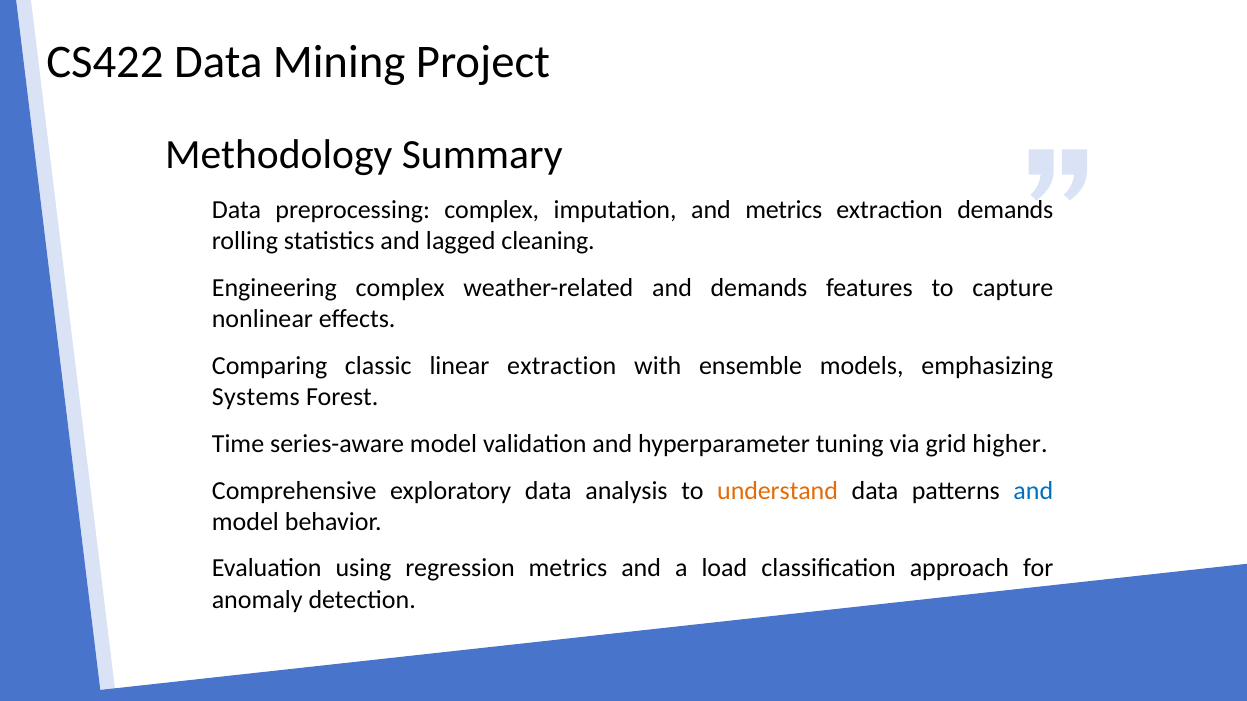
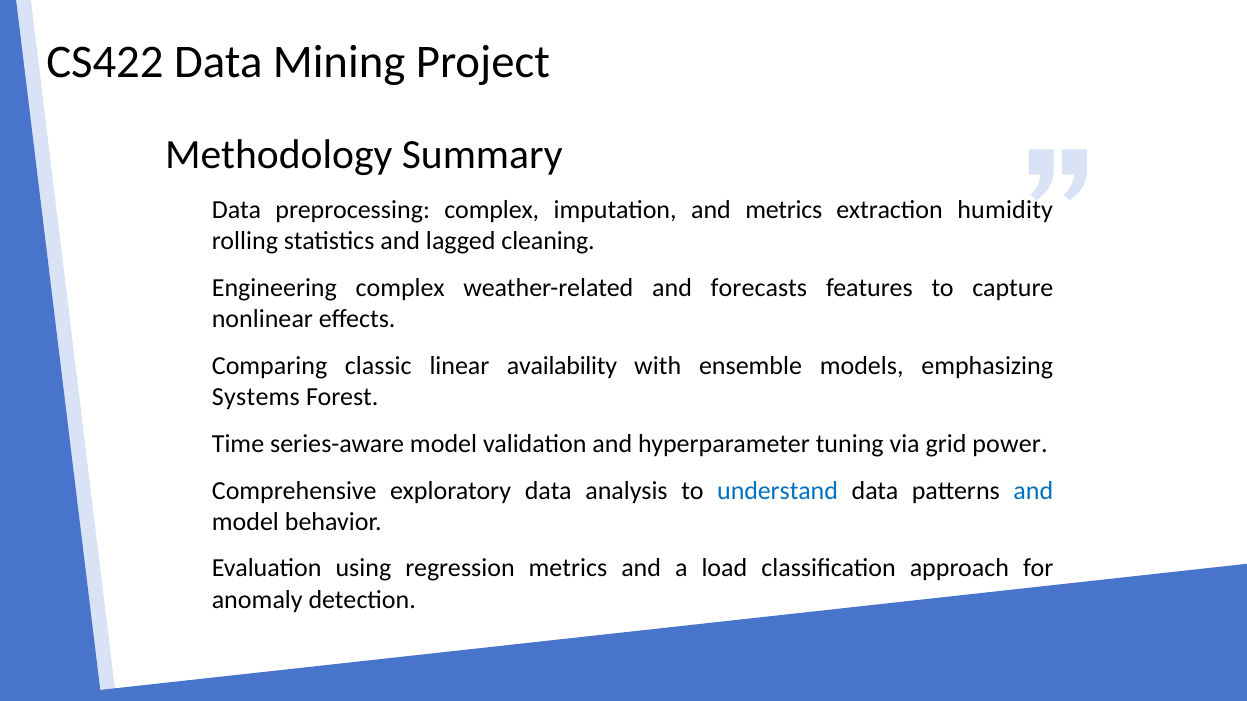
extraction demands: demands -> humidity (1005, 210)
and demands: demands -> forecasts (759, 288)
linear extraction: extraction -> availability (562, 366)
higher: higher -> power (1010, 444)
understand colour: orange -> blue (778, 491)
